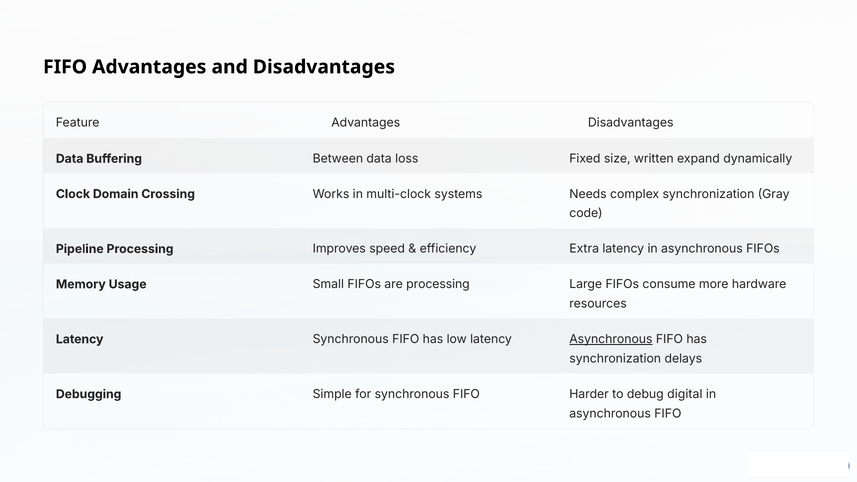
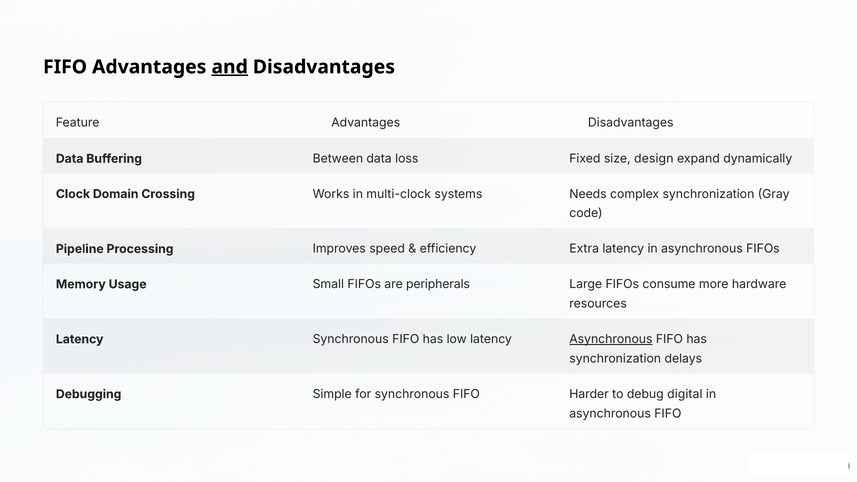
and underline: none -> present (230, 67)
written: written -> design (654, 159)
are processing: processing -> peripherals (438, 284)
